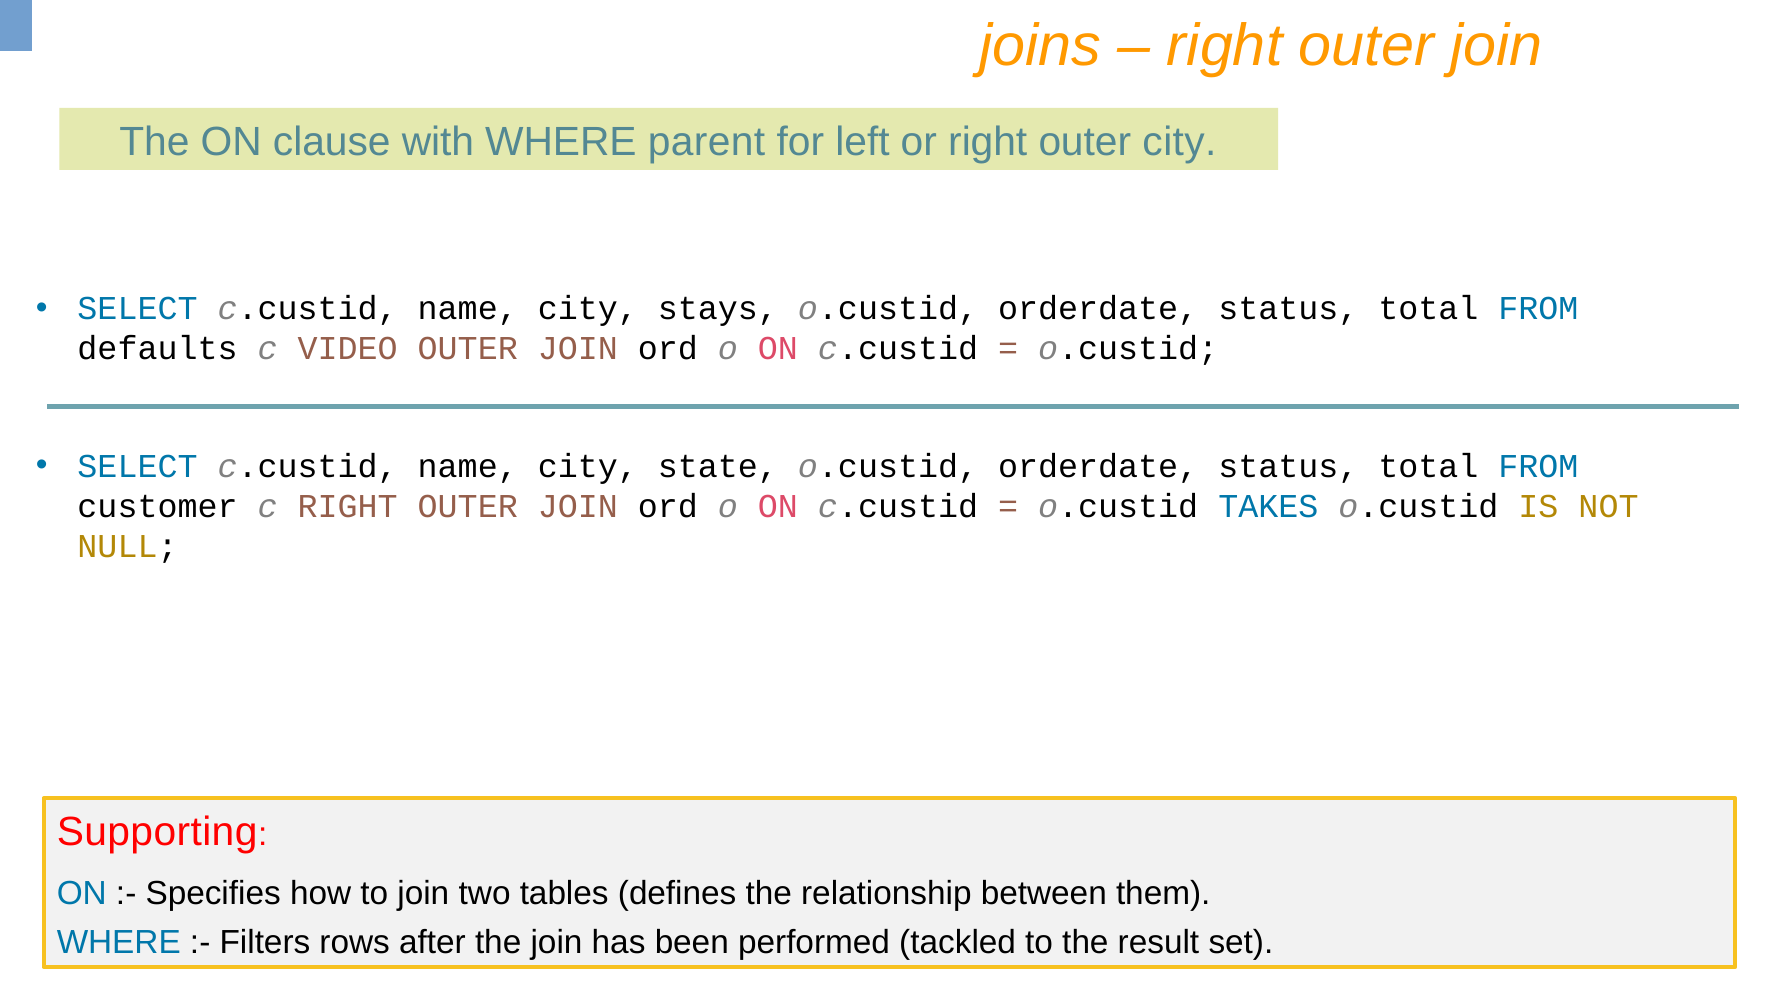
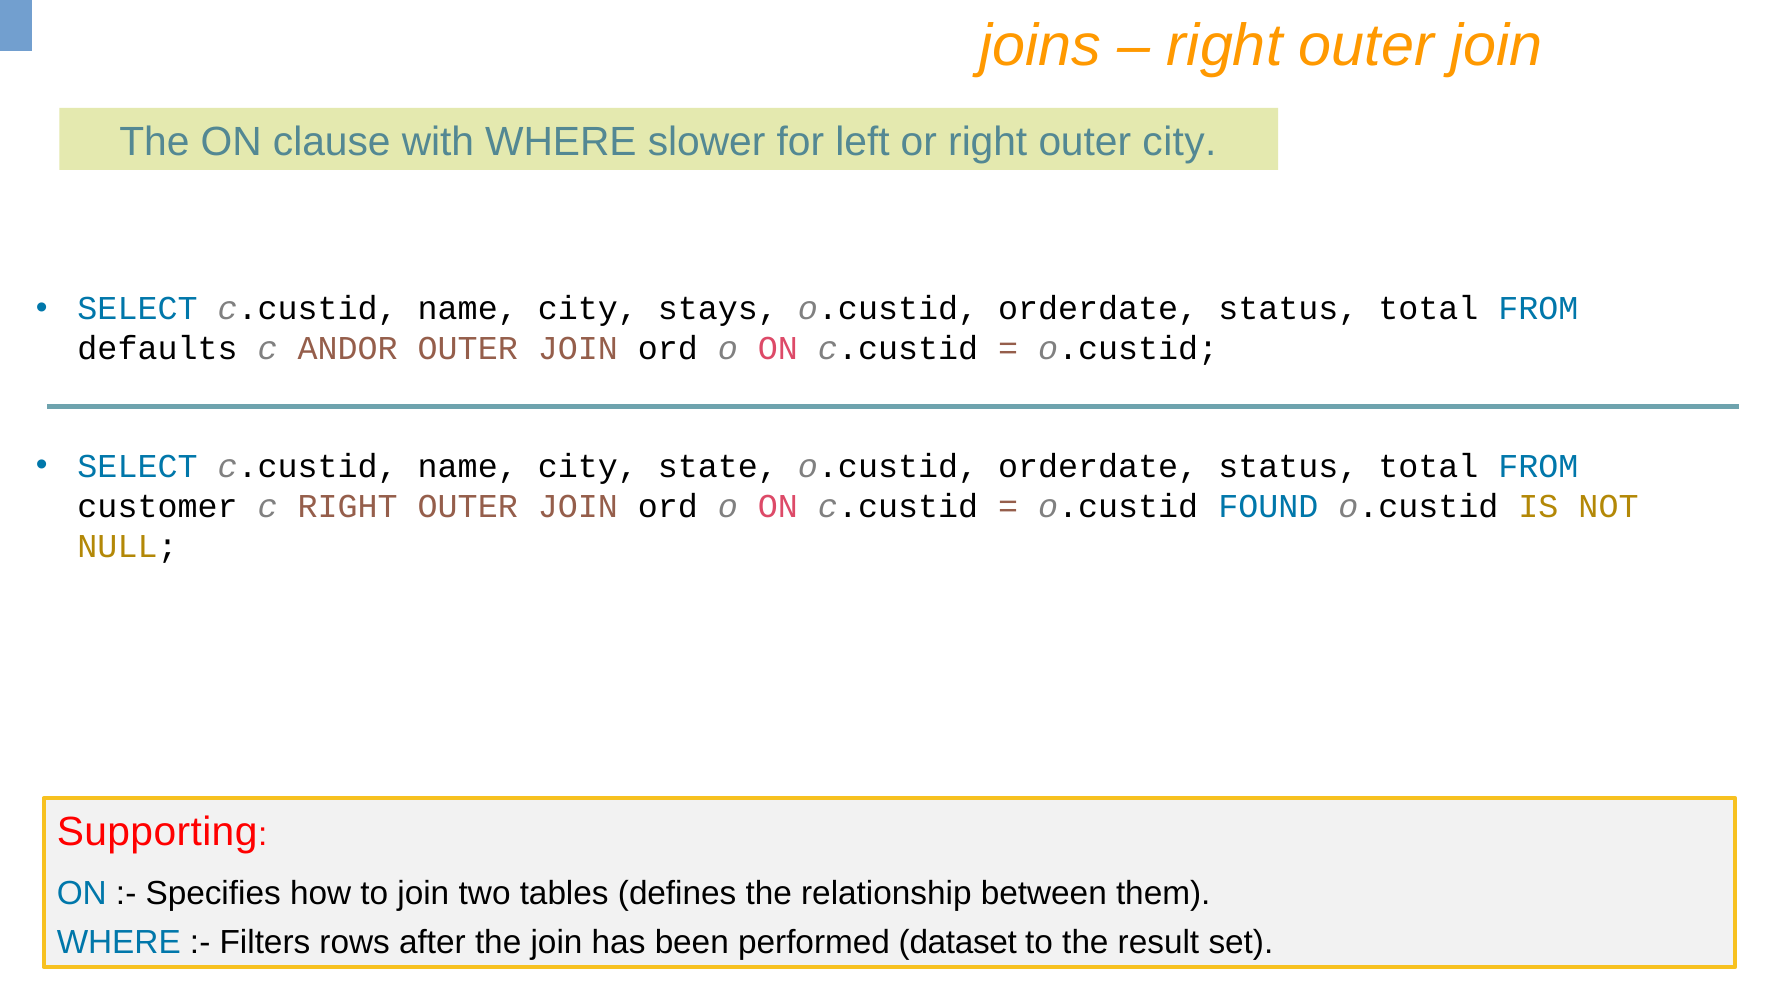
parent: parent -> slower (707, 142)
VIDEO: VIDEO -> ANDOR (348, 349)
TAKES: TAKES -> FOUND (1268, 506)
tackled: tackled -> dataset (958, 942)
